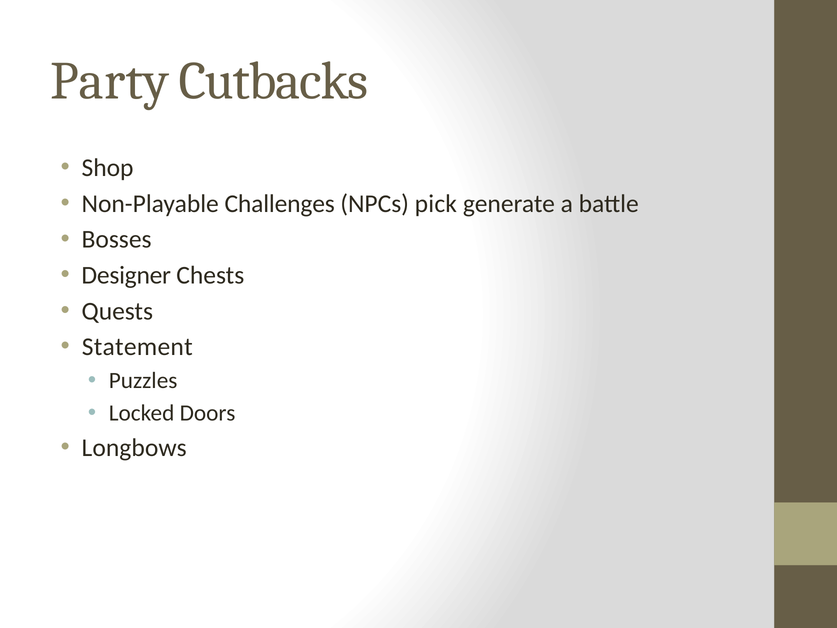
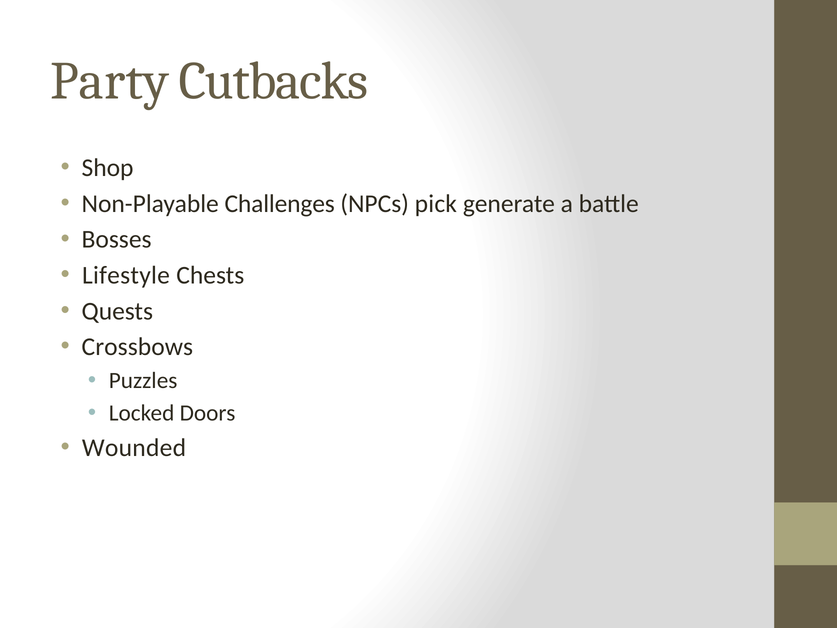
Designer: Designer -> Lifestyle (126, 275)
Statement: Statement -> Crossbows (137, 347)
Longbows: Longbows -> Wounded (134, 448)
